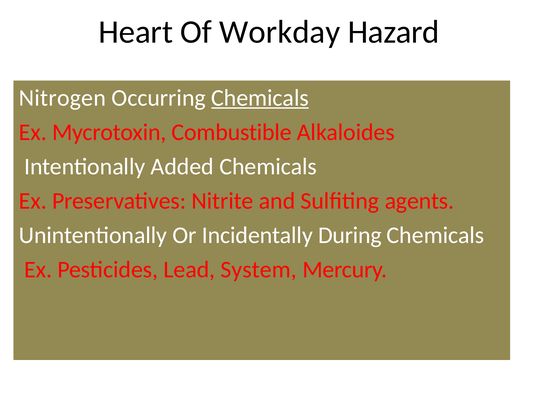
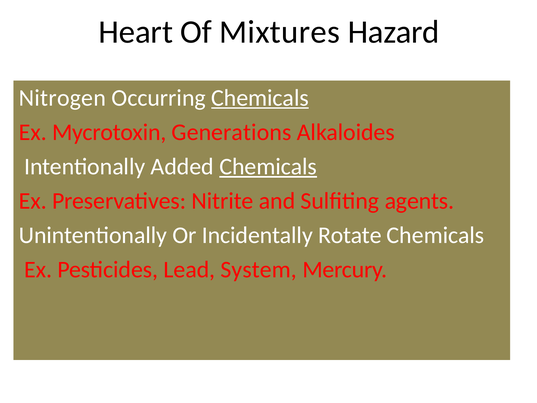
Workday: Workday -> Mixtures (280, 32)
Combustible: Combustible -> Generations (232, 132)
Chemicals underline: none -> present (268, 166)
During: During -> Rotate (350, 235)
